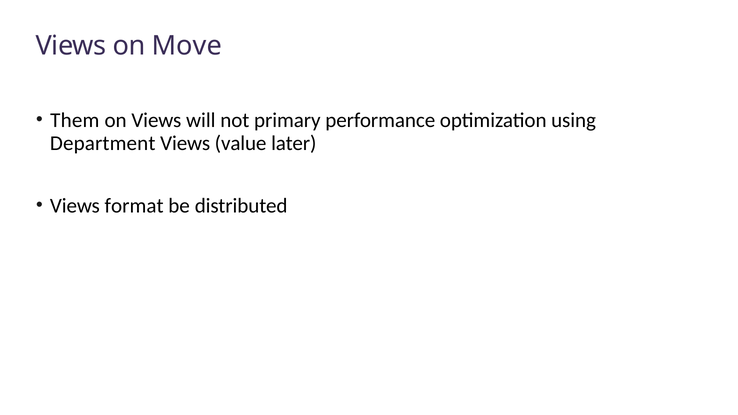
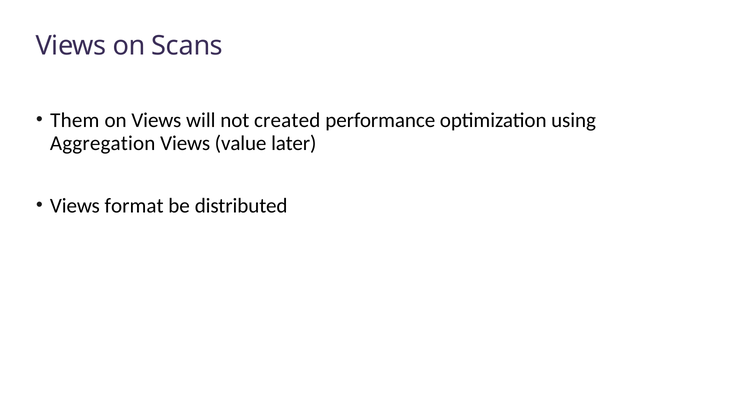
Move: Move -> Scans (187, 46)
primary: primary -> created (287, 120)
Department: Department -> Aggregation (103, 143)
